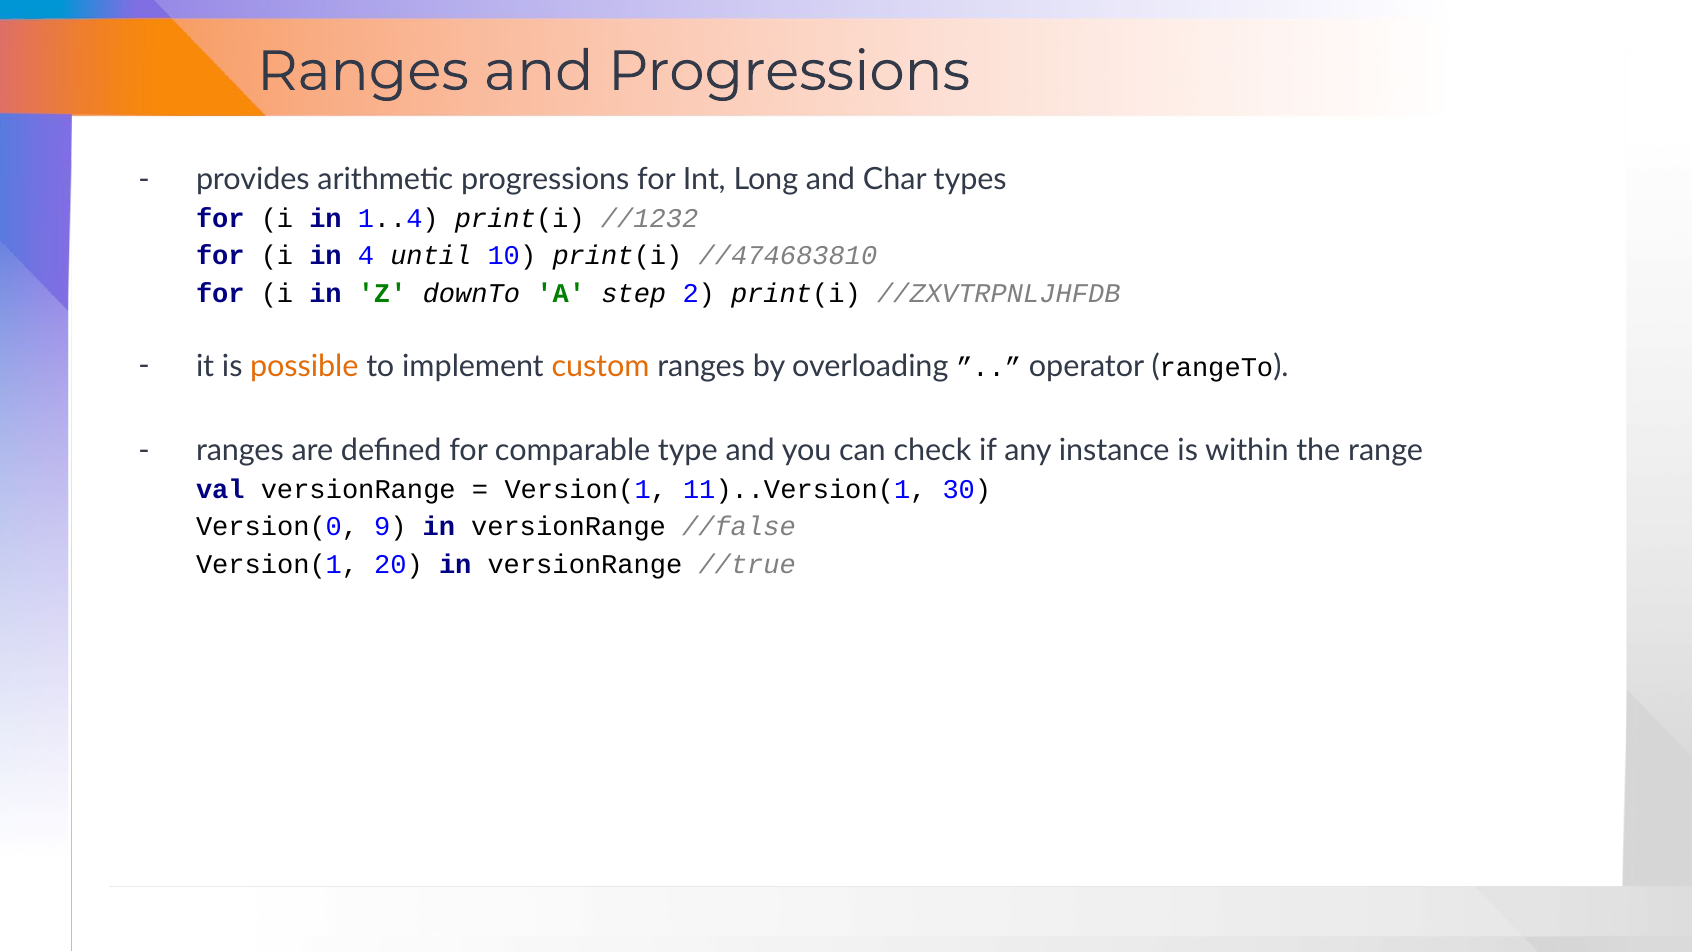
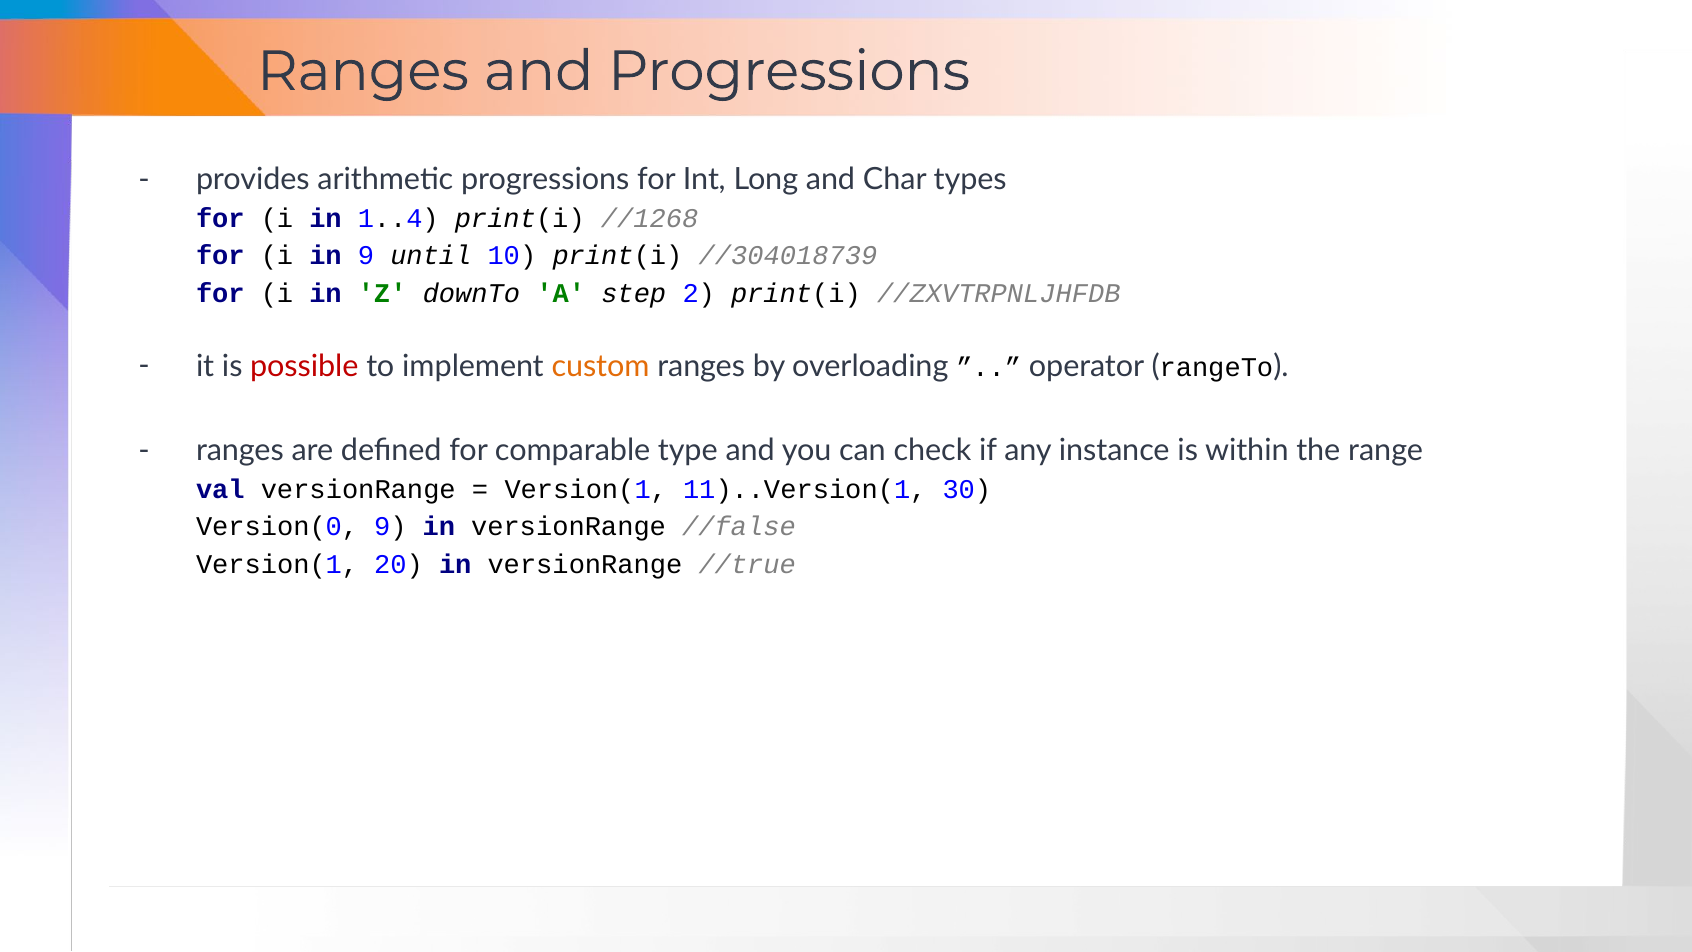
//1232: //1232 -> //1268 (650, 219)
in 4: 4 -> 9 (366, 256)
//474683810: //474683810 -> //304018739 (788, 256)
possible colour: orange -> red (304, 366)
